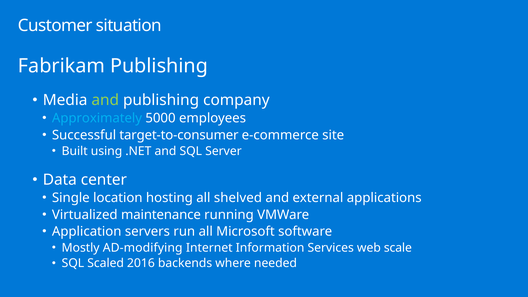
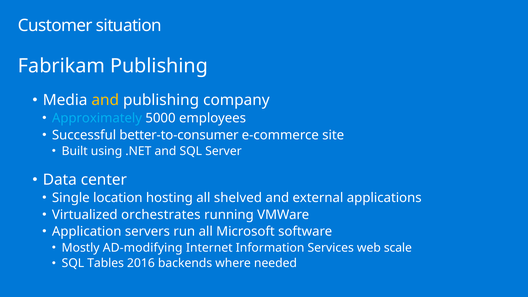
and colour: light green -> yellow (105, 100)
target-to-consumer: target-to-consumer -> better-to-consumer (179, 135)
maintenance: maintenance -> orchestrates (161, 215)
Scaled: Scaled -> Tables (106, 263)
